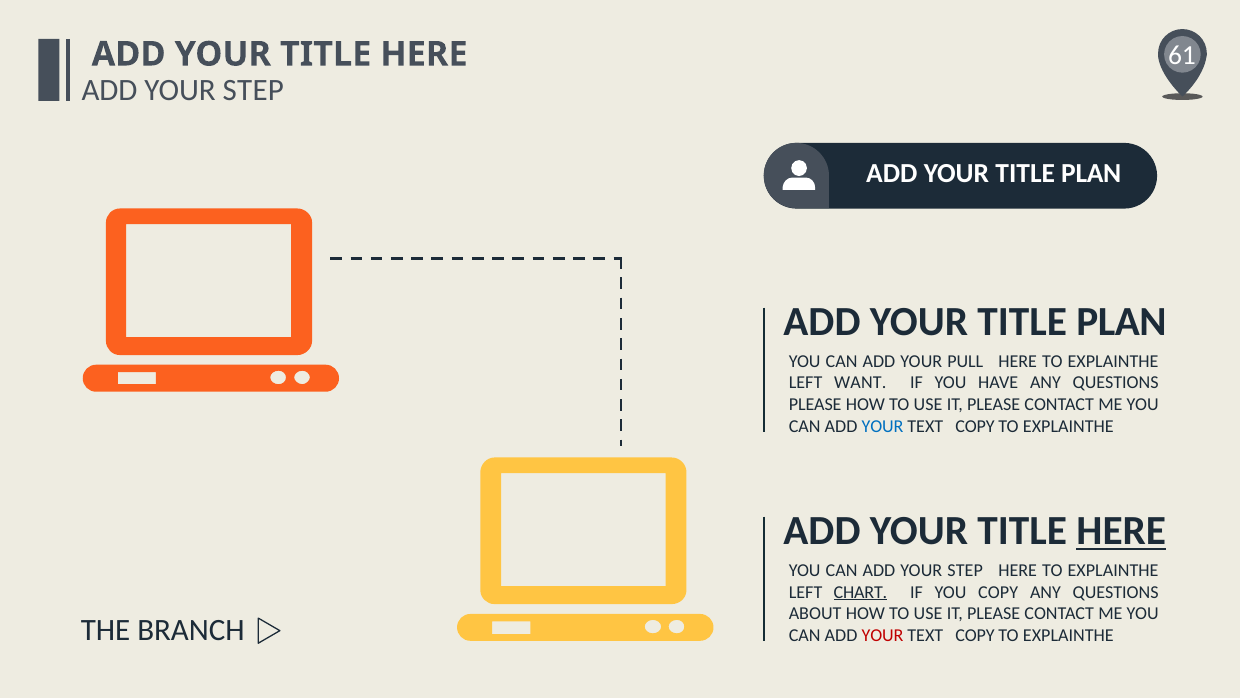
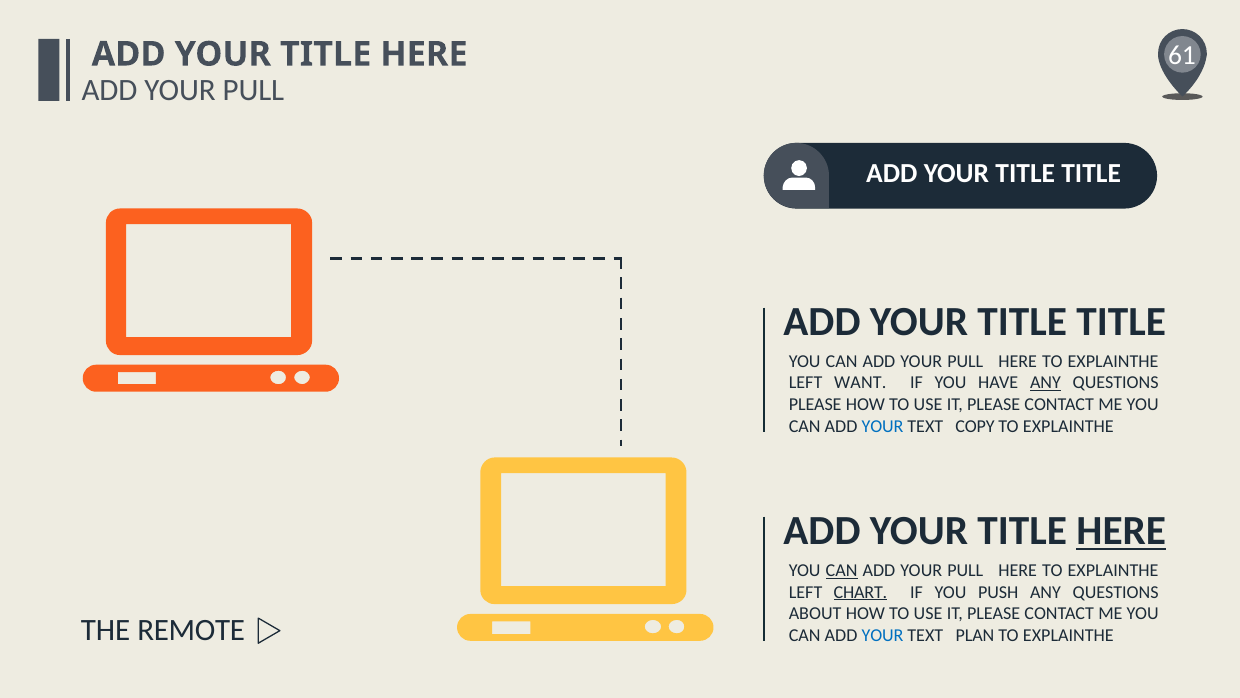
STEP: STEP -> PULL (254, 90)
PLAN: PLAN -> TITLE (1091, 174)
PLAN: PLAN -> TITLE (1121, 322)
ANY underline: none -> present (1045, 383)
CAN underline: none -> present (842, 570)
STEP: STEP -> PULL (965, 570)
YOU COPY: COPY -> PUSH (998, 592)
BRANCH: BRANCH -> REMOTE (191, 630)
YOUR colour: red -> blue (882, 635)
COPY: COPY -> PLAN (975, 635)
